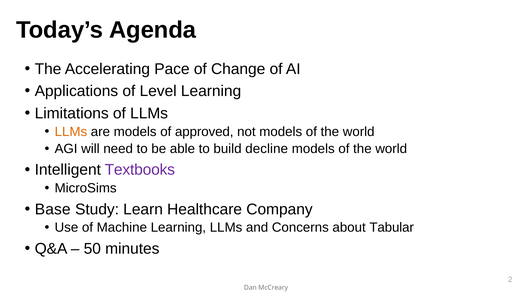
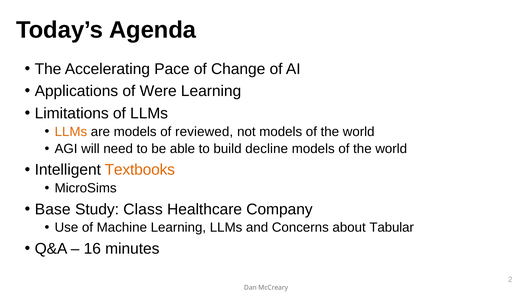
Level: Level -> Were (158, 91)
approved: approved -> reviewed (204, 132)
Textbooks colour: purple -> orange (140, 170)
Learn: Learn -> Class (143, 209)
50: 50 -> 16 (92, 249)
